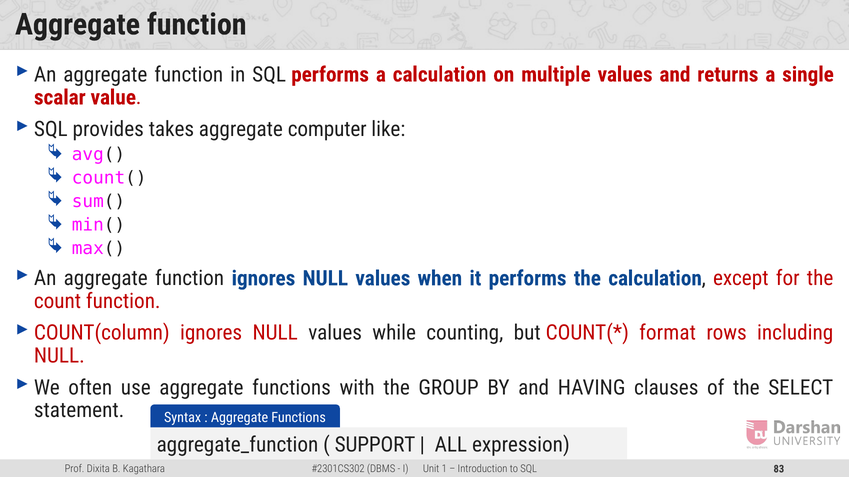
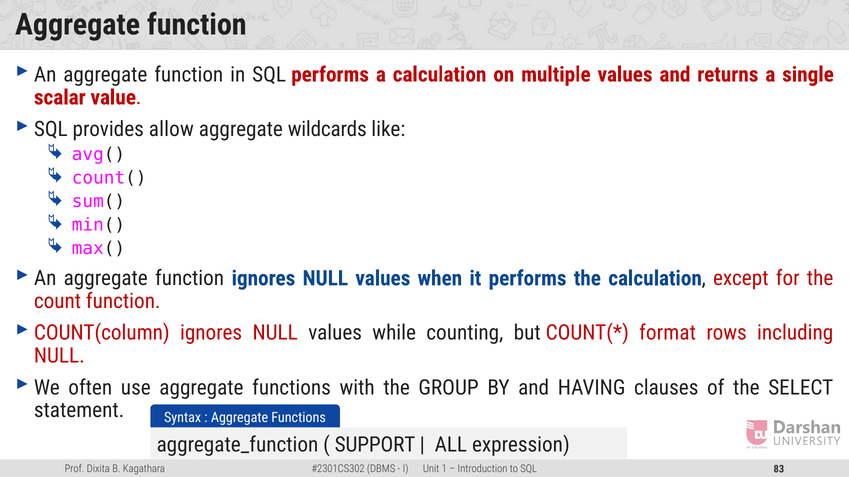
takes: takes -> allow (171, 129)
computer: computer -> wildcards (327, 129)
